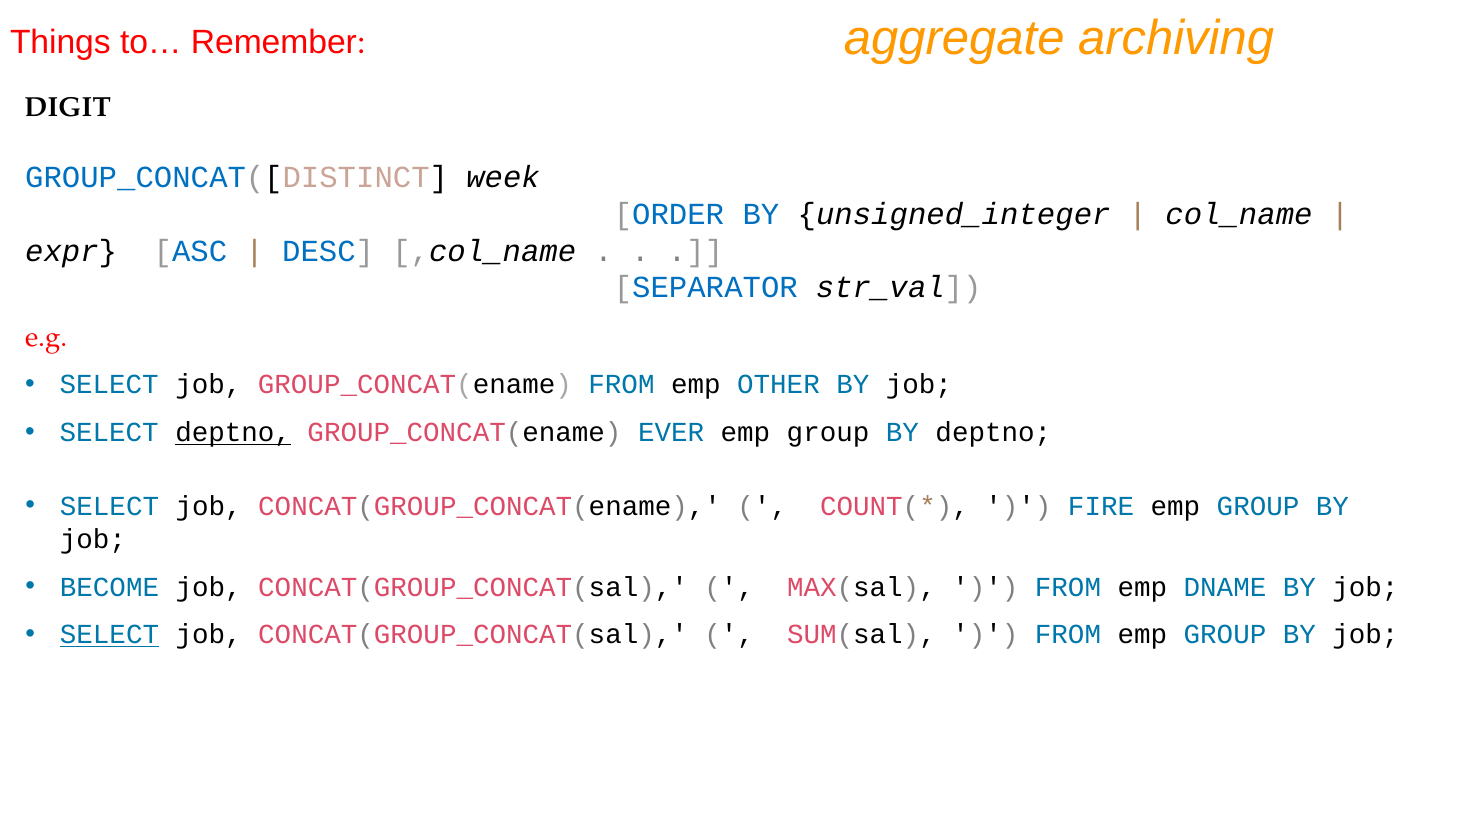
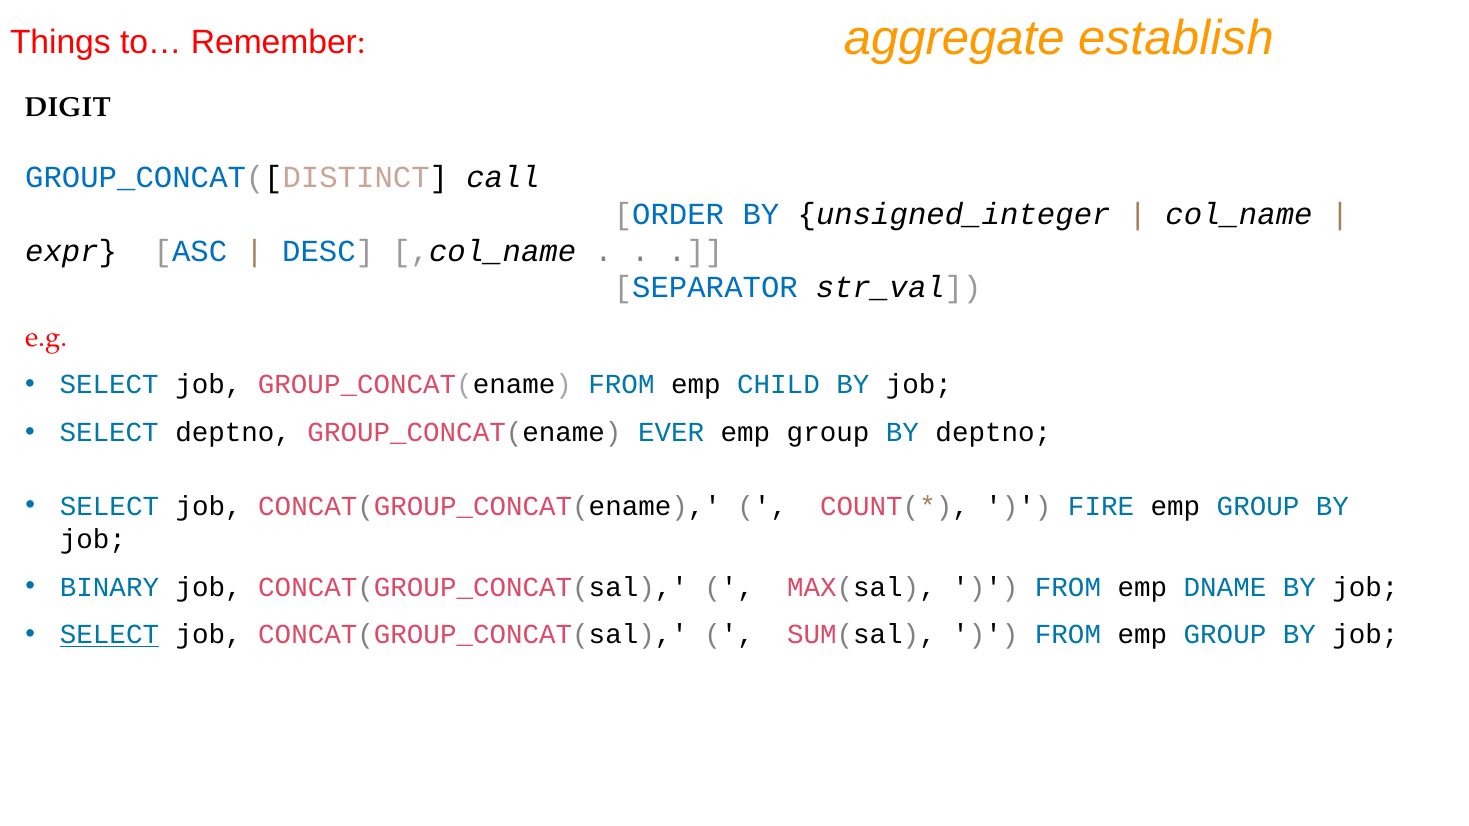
archiving: archiving -> establish (1176, 38)
week: week -> call (503, 178)
OTHER: OTHER -> CHILD (778, 385)
deptno underline: present -> none (233, 433)
BECOME: BECOME -> BINARY (109, 587)
